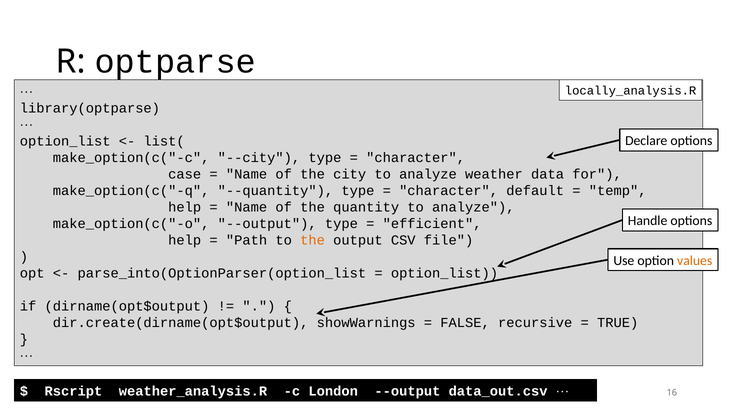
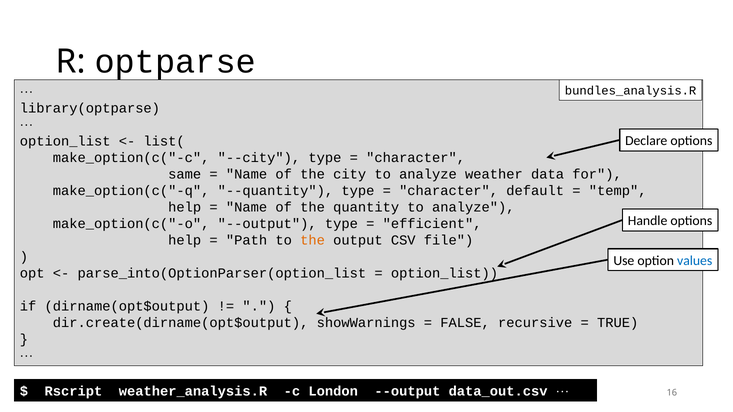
locally_analysis.R: locally_analysis.R -> bundles_analysis.R (631, 91)
case: case -> same (185, 174)
values colour: orange -> blue (695, 261)
